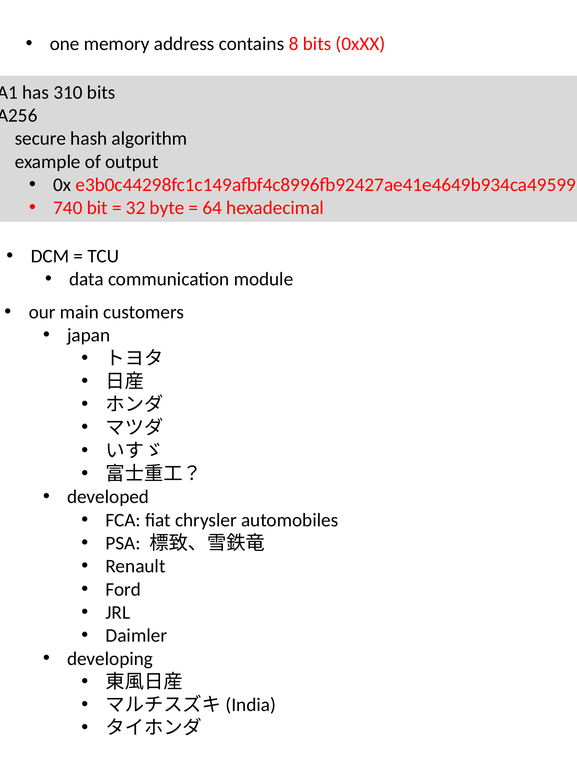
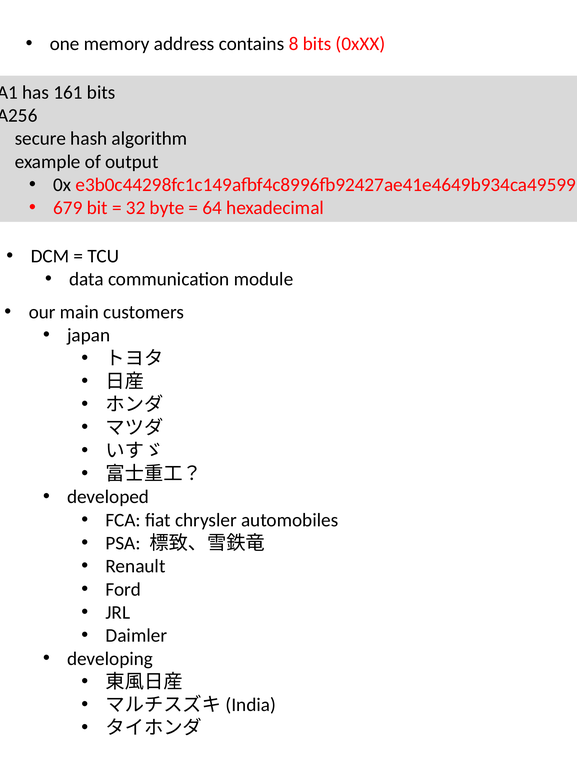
310: 310 -> 161 (68, 92)
740: 740 -> 679 (68, 208)
